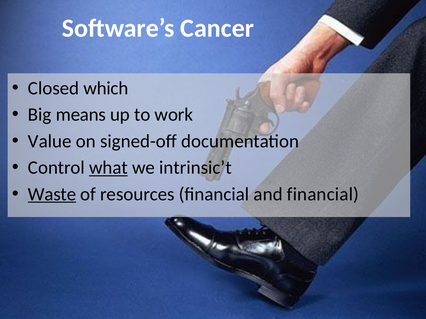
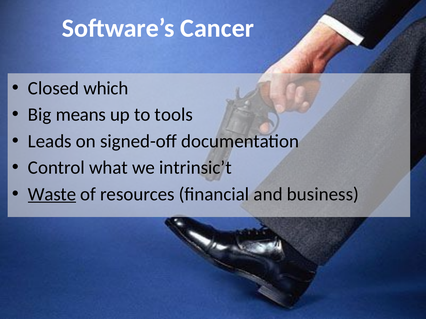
work: work -> tools (174, 115)
Value: Value -> Leads (50, 141)
what underline: present -> none (108, 168)
and financial: financial -> business (323, 194)
